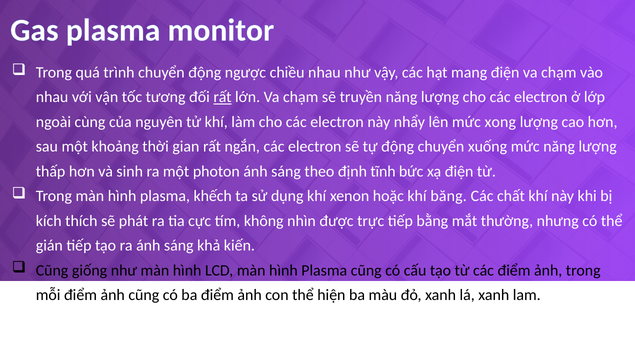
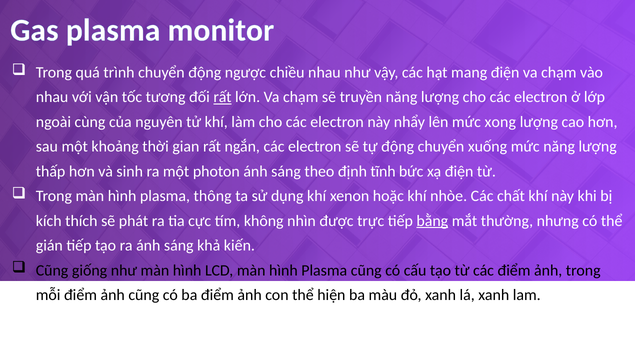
khếch: khếch -> thông (213, 196)
băng: băng -> nhòe (449, 196)
bằng underline: none -> present (432, 221)
